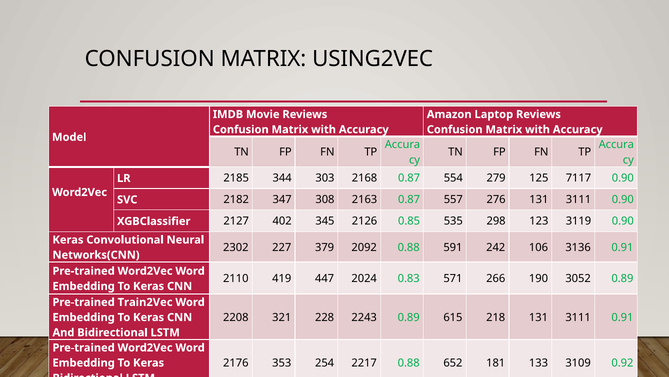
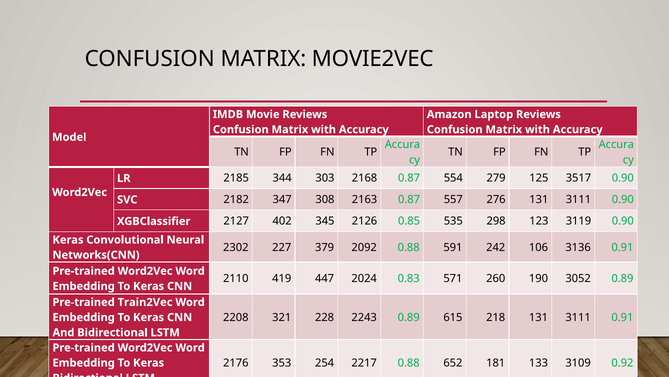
USING2VEC: USING2VEC -> MOVIE2VEC (373, 59)
7117: 7117 -> 3517 (578, 178)
266: 266 -> 260 (496, 278)
